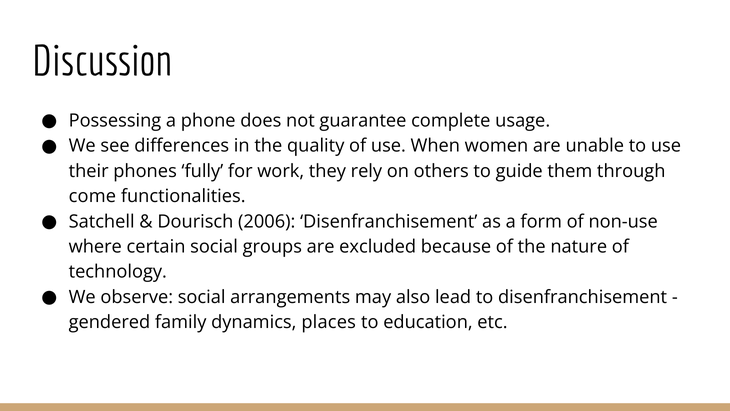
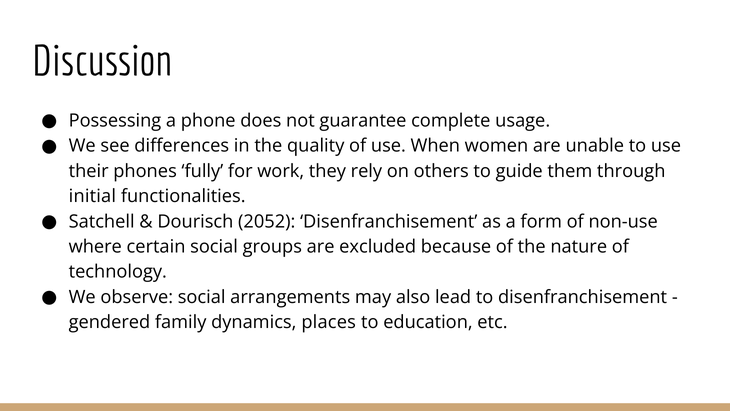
come: come -> initial (92, 196)
2006: 2006 -> 2052 (267, 221)
